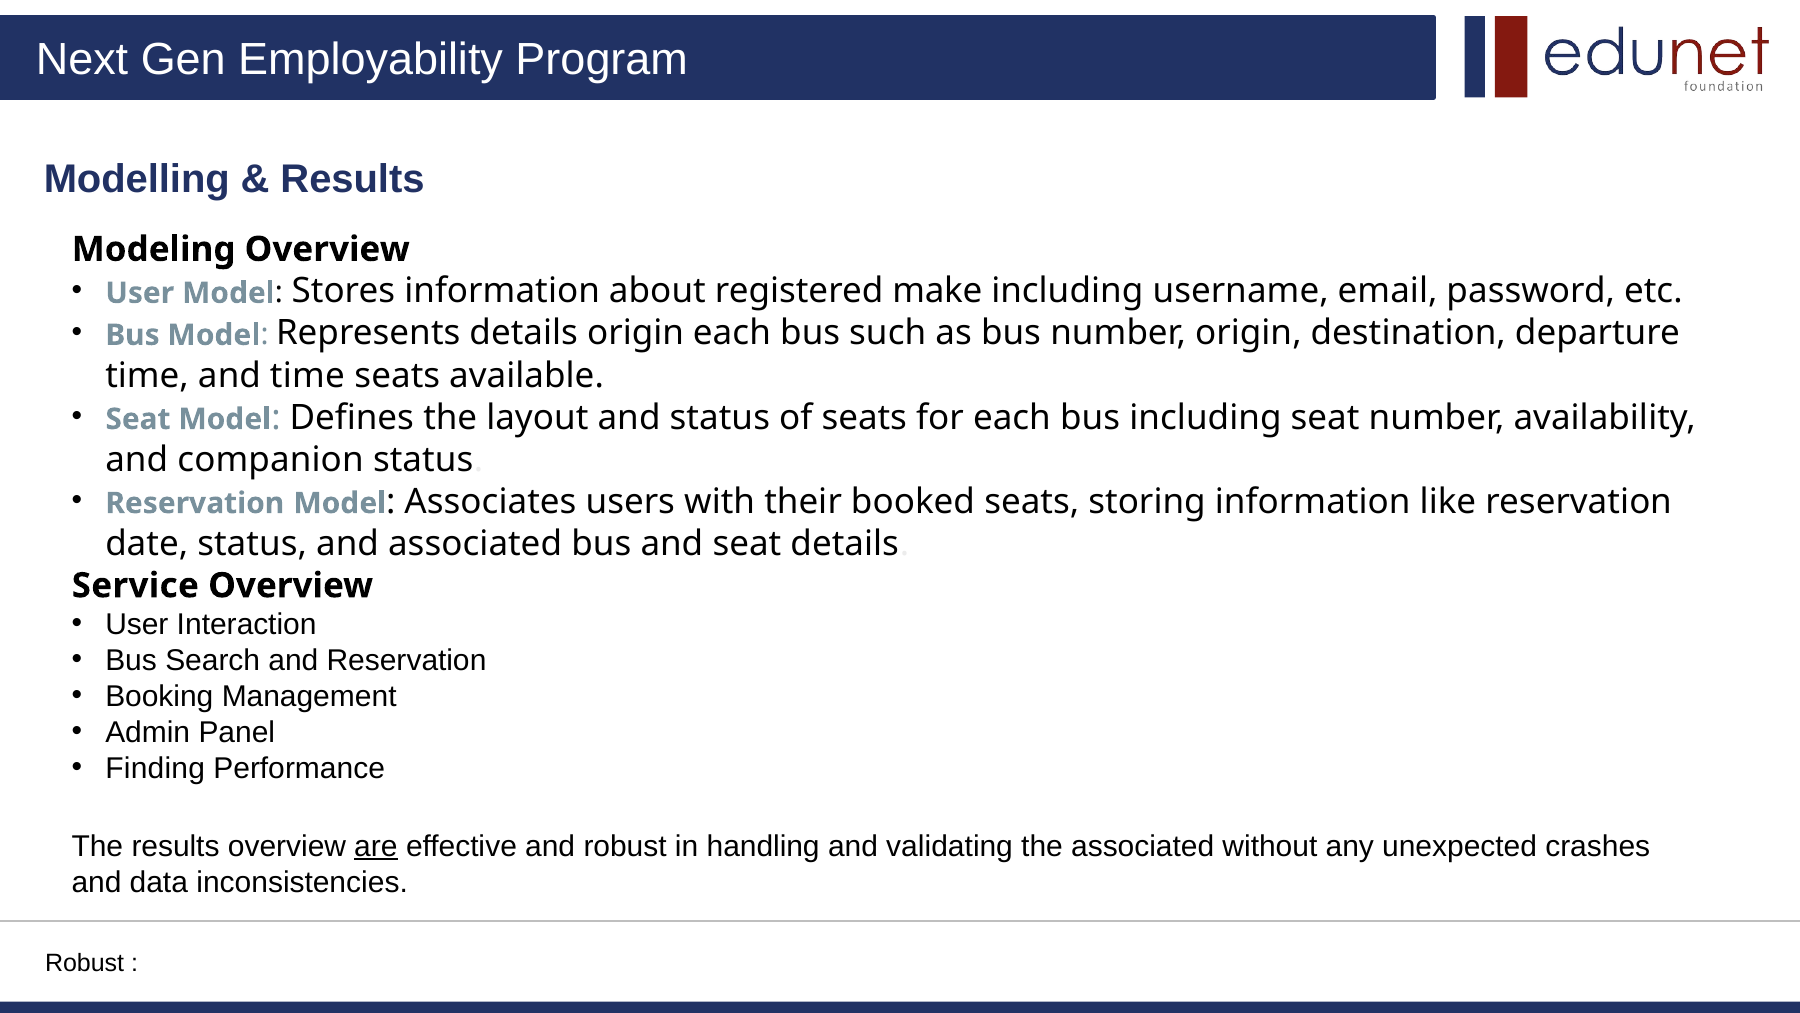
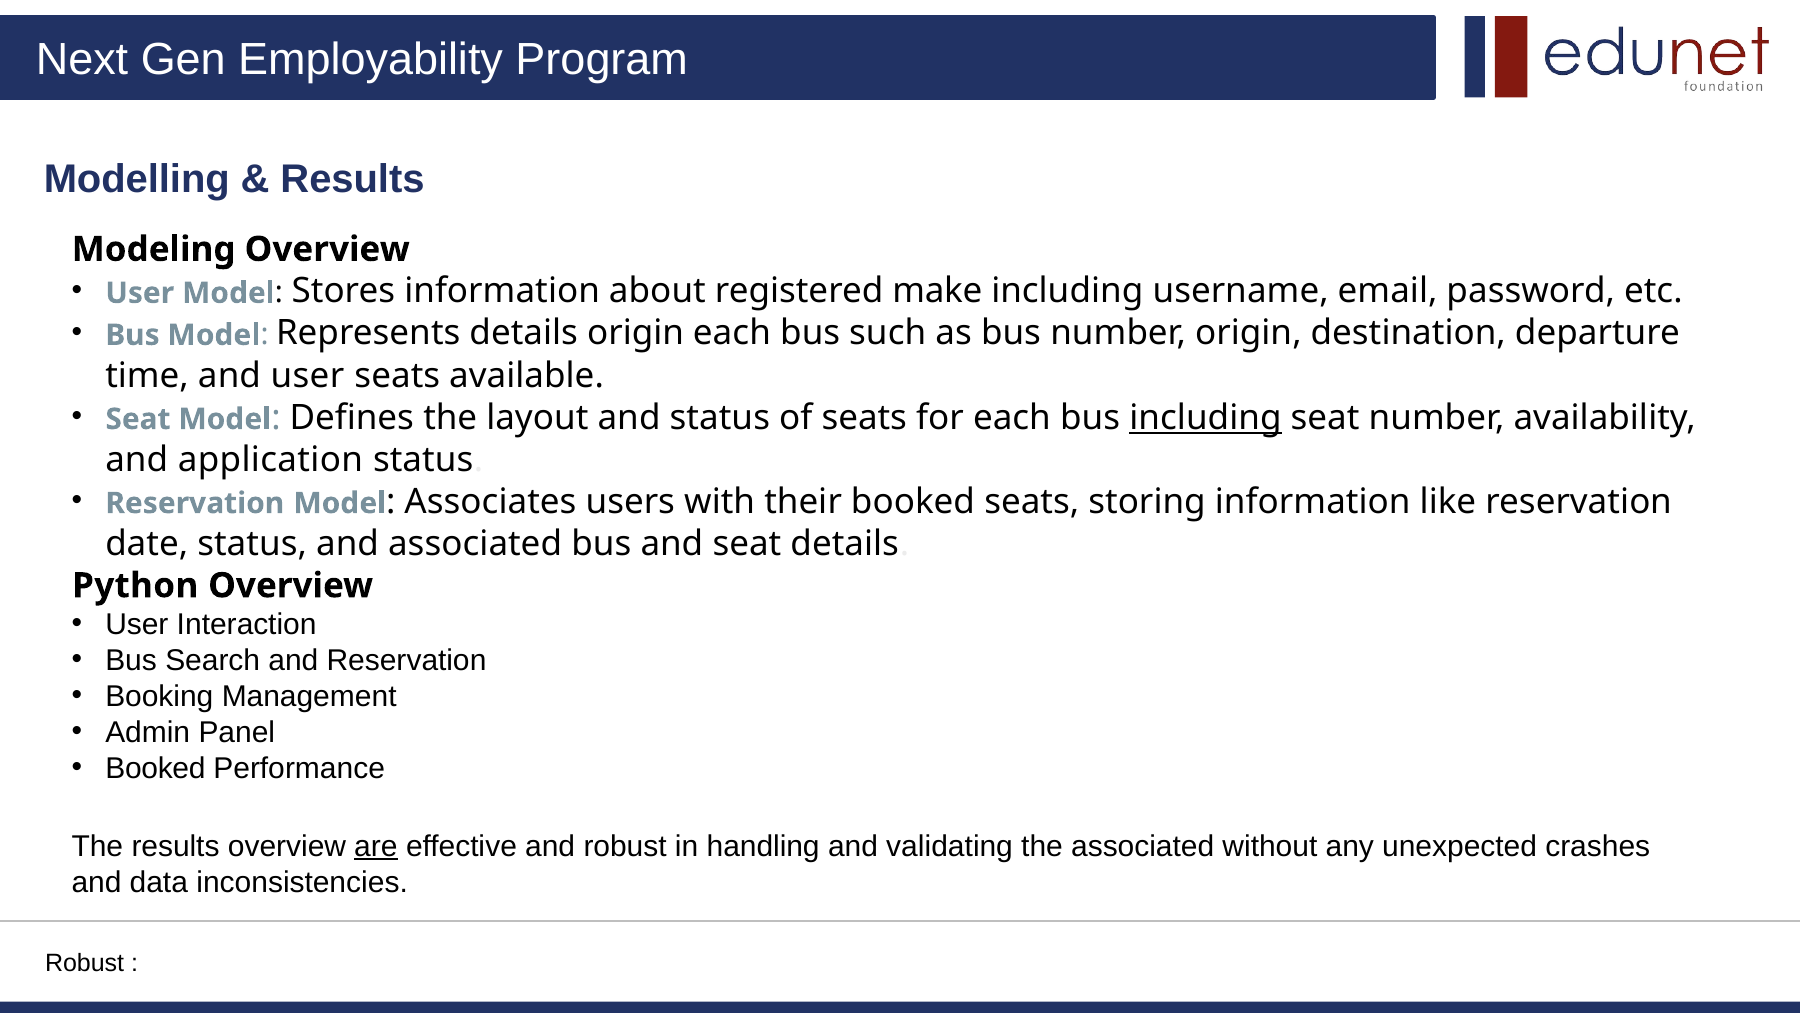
and time: time -> user (307, 375)
including underline: none -> present (1205, 417)
companion: companion -> application (270, 459)
Service: Service -> Python (135, 585)
Finding: Finding -> Booked (155, 768)
